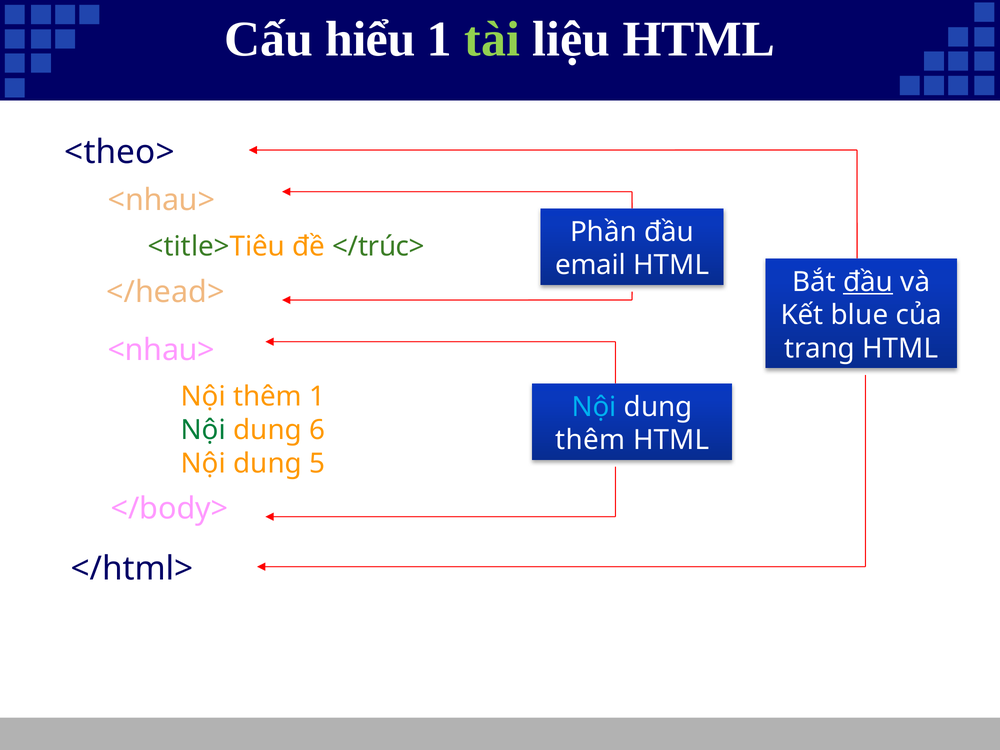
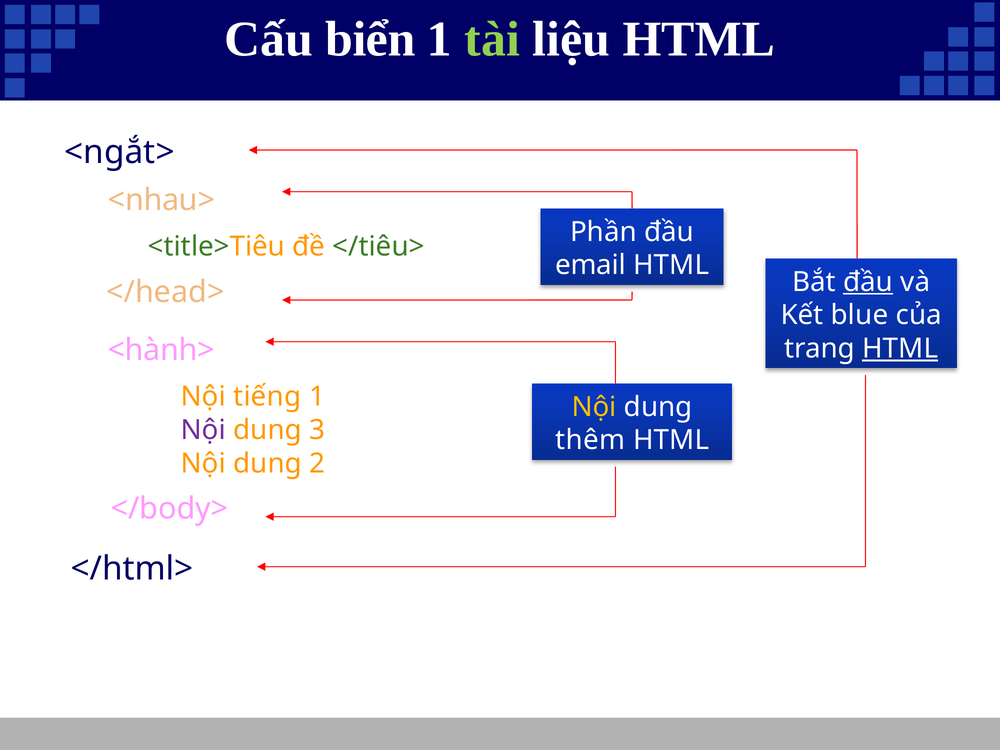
hiểu: hiểu -> biển (370, 39)
<theo>: <theo> -> <ngắt> (119, 152)
</trúc>: </trúc> -> </tiêu> (378, 247)
HTML underline: none -> present (900, 349)
<nhau>: <nhau> -> <hành> (161, 350)
Nội thêm: thêm -> tiếng (267, 397)
Nội colour: light blue -> yellow (594, 407)
Nội colour: green -> purple (203, 430)
6: 6 -> 3 (317, 430)
5: 5 -> 2 (317, 464)
